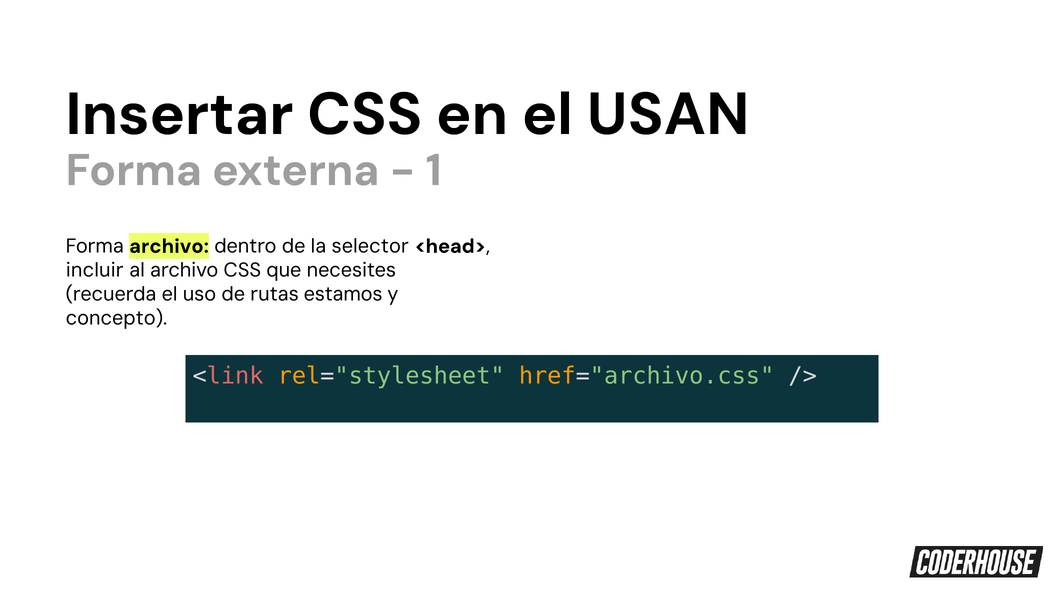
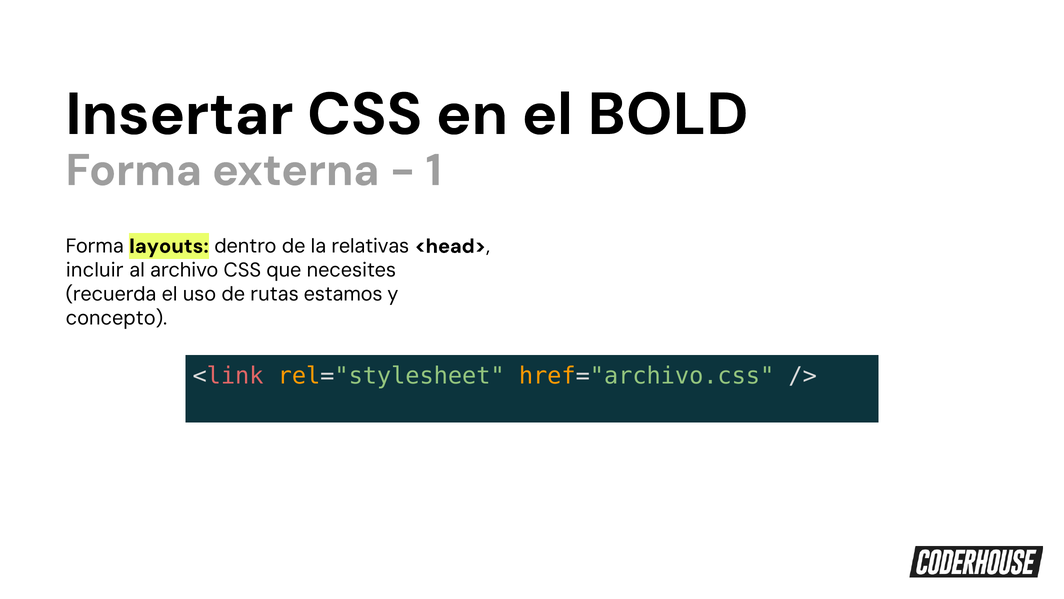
USAN: USAN -> BOLD (668, 114)
Forma archivo: archivo -> layouts (169, 246)
selector: selector -> relativas (370, 246)
